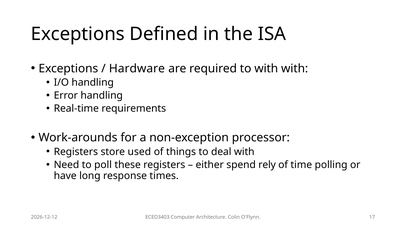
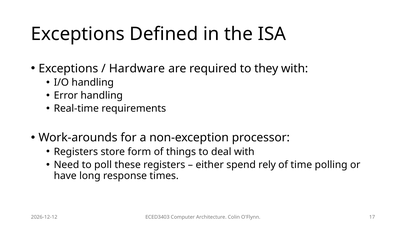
to with: with -> they (266, 69)
used: used -> form (139, 152)
